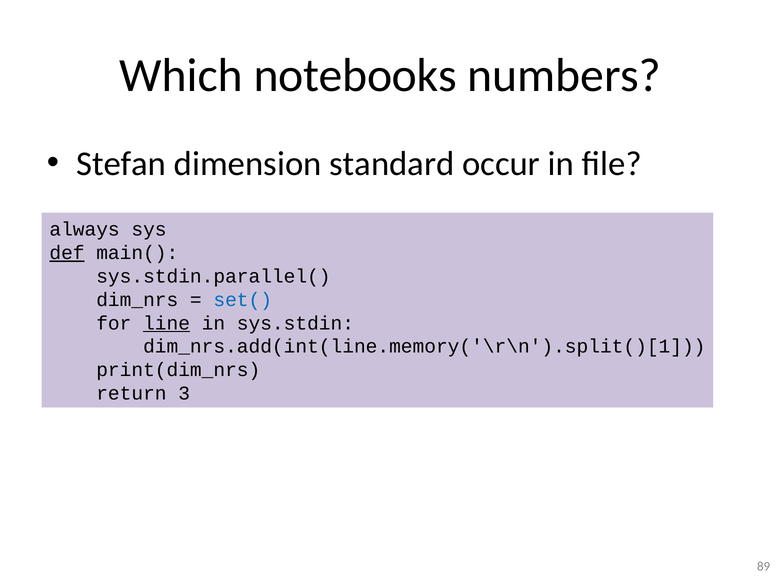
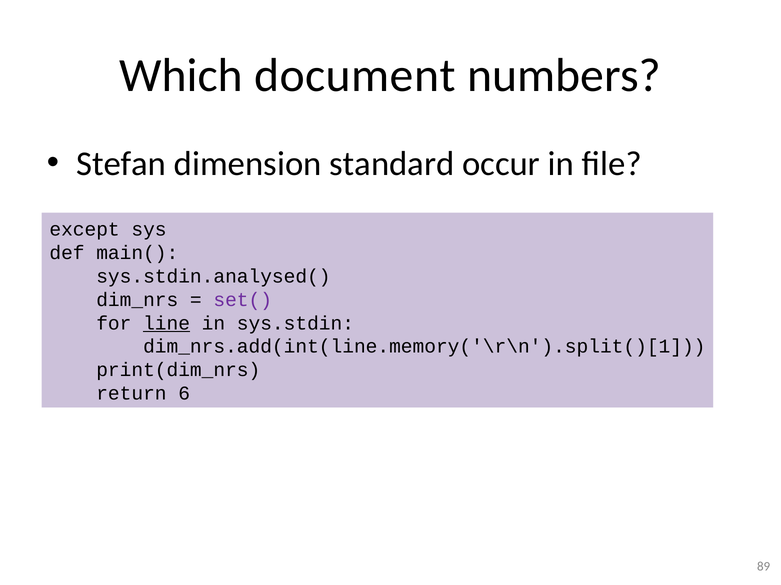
notebooks: notebooks -> document (355, 76)
always: always -> except (85, 230)
def underline: present -> none (67, 253)
sys.stdin.parallel(: sys.stdin.parallel( -> sys.stdin.analysed( (213, 277)
set( colour: blue -> purple (243, 300)
3: 3 -> 6 (184, 394)
